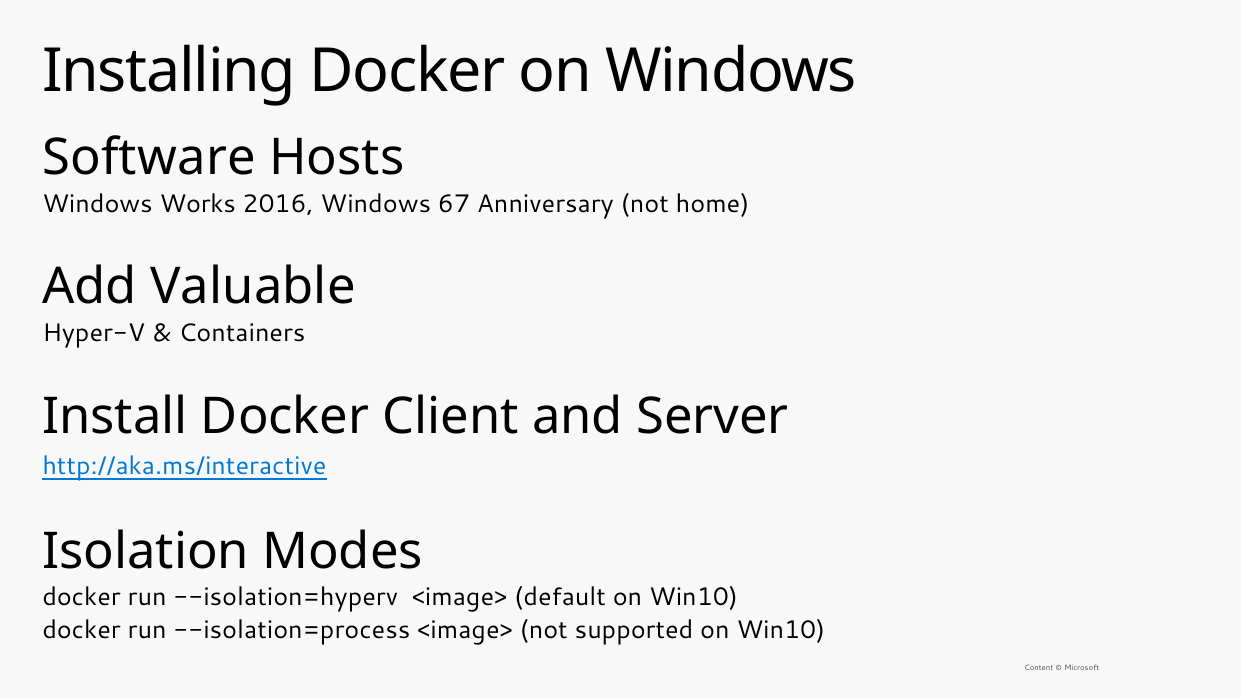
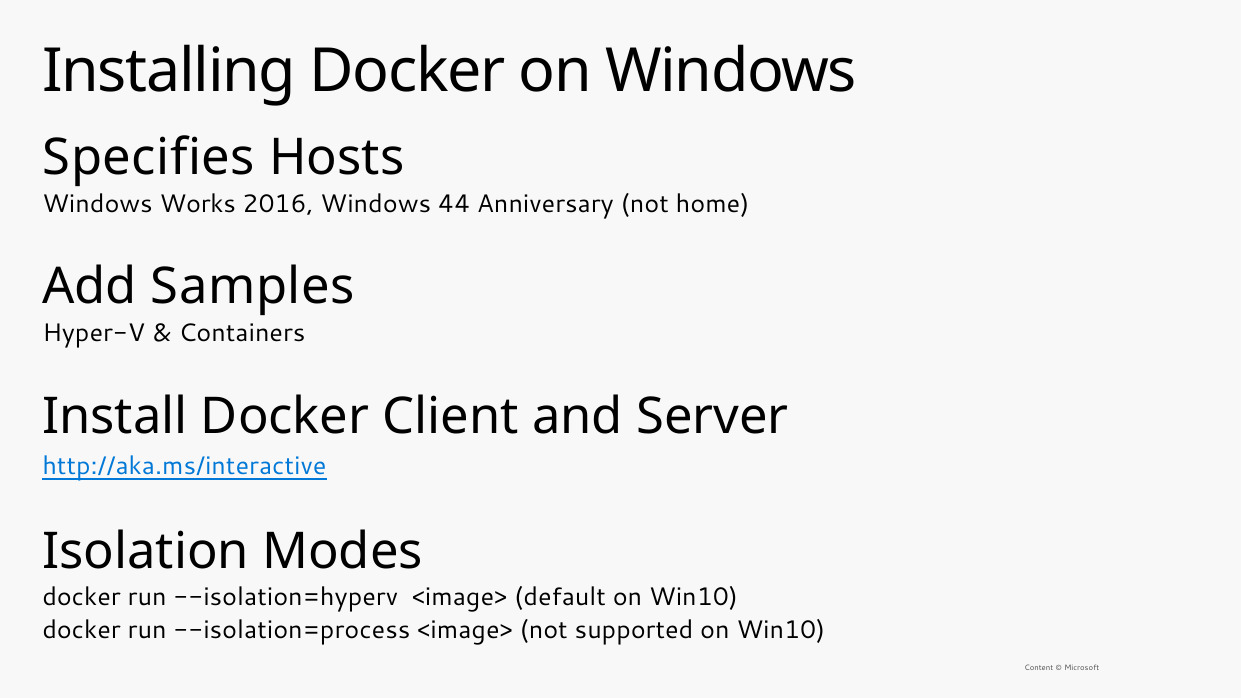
Software: Software -> Specifies (149, 157)
67: 67 -> 44 (454, 204)
Valuable: Valuable -> Samples (253, 287)
